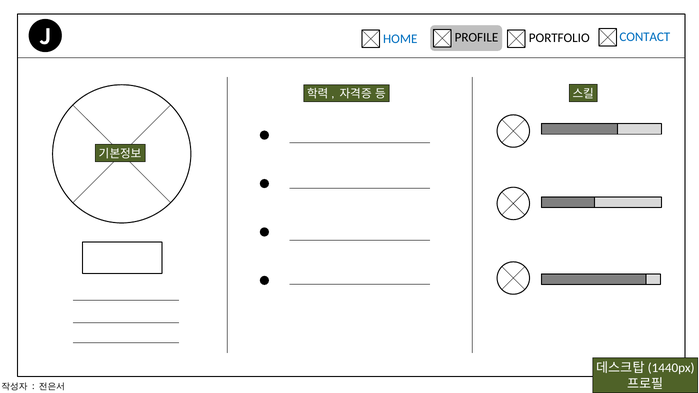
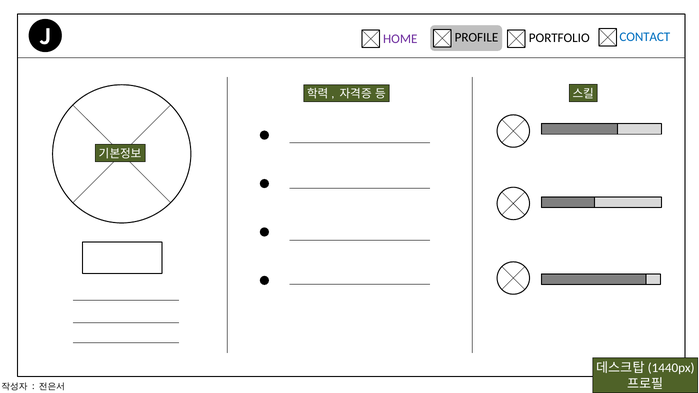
HOME colour: blue -> purple (400, 39)
